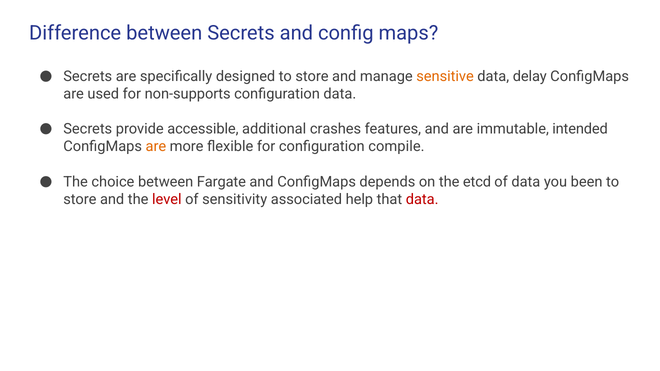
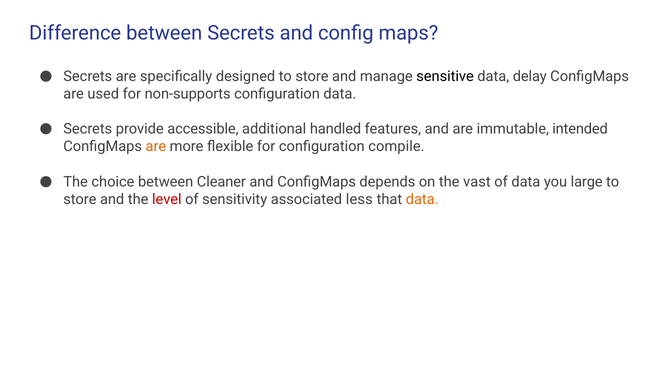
sensitive colour: orange -> black (445, 76)
crashes: crashes -> handled (336, 129)
Fargate: Fargate -> Cleaner (221, 182)
etcd: etcd -> vast (477, 182)
been: been -> large (587, 182)
help: help -> less (359, 199)
data colour: red -> orange (422, 199)
